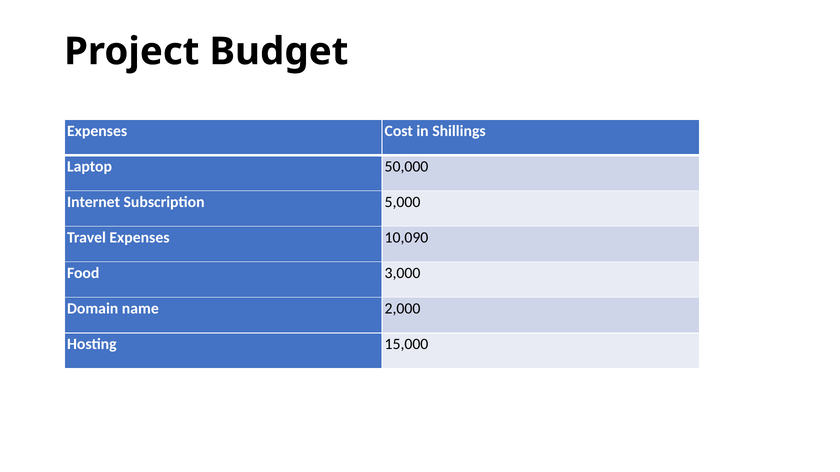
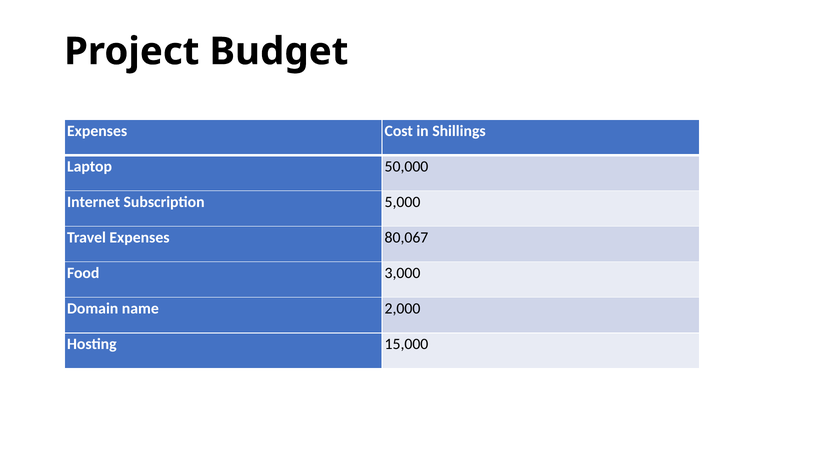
10,090: 10,090 -> 80,067 (406, 238)
